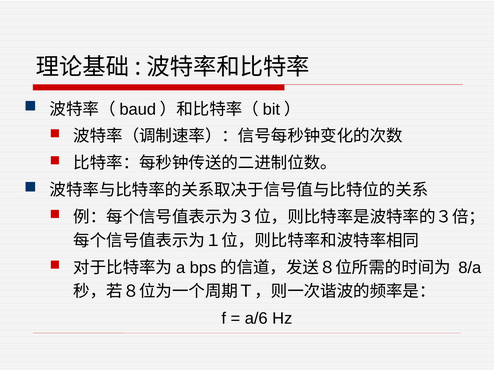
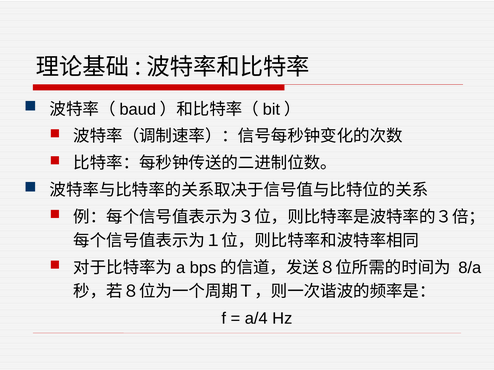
a/6: a/6 -> a/4 (256, 319)
